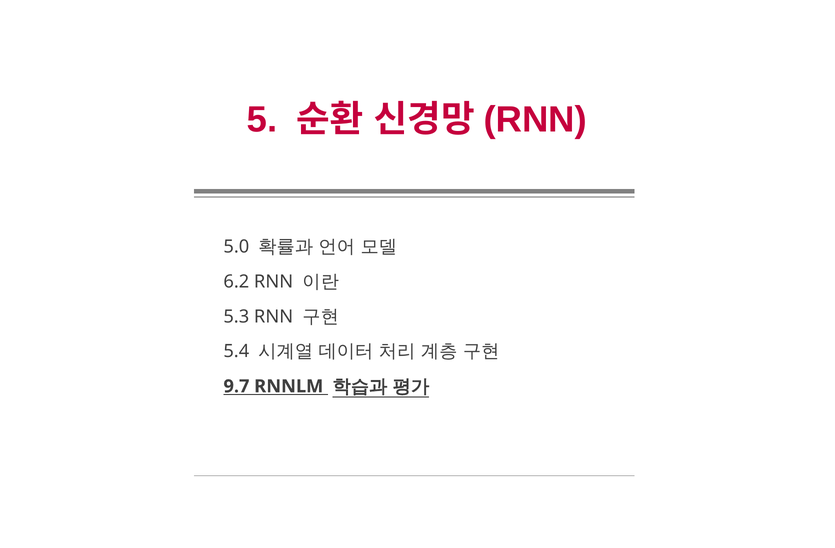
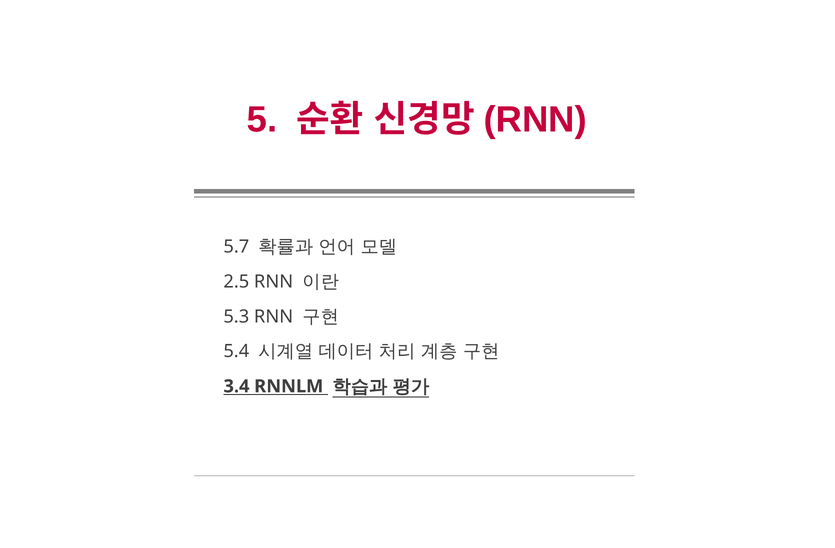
5.0: 5.0 -> 5.7 (236, 247)
6.2: 6.2 -> 2.5 (236, 282)
9.7: 9.7 -> 3.4 (236, 387)
